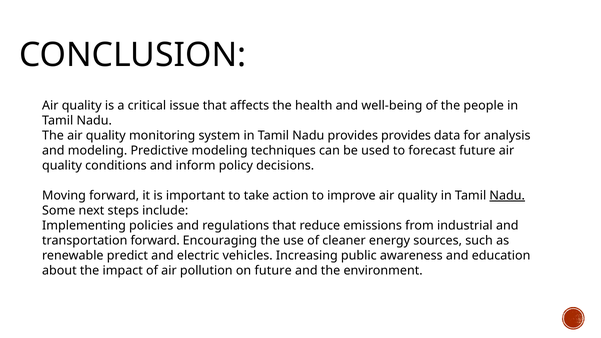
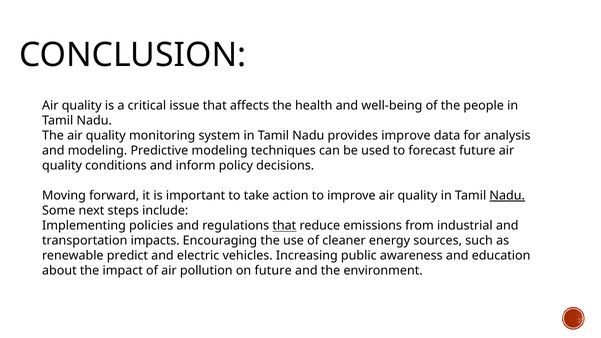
provides provides: provides -> improve (406, 136)
that underline: none -> present (284, 226)
transportation forward: forward -> impacts (155, 241)
